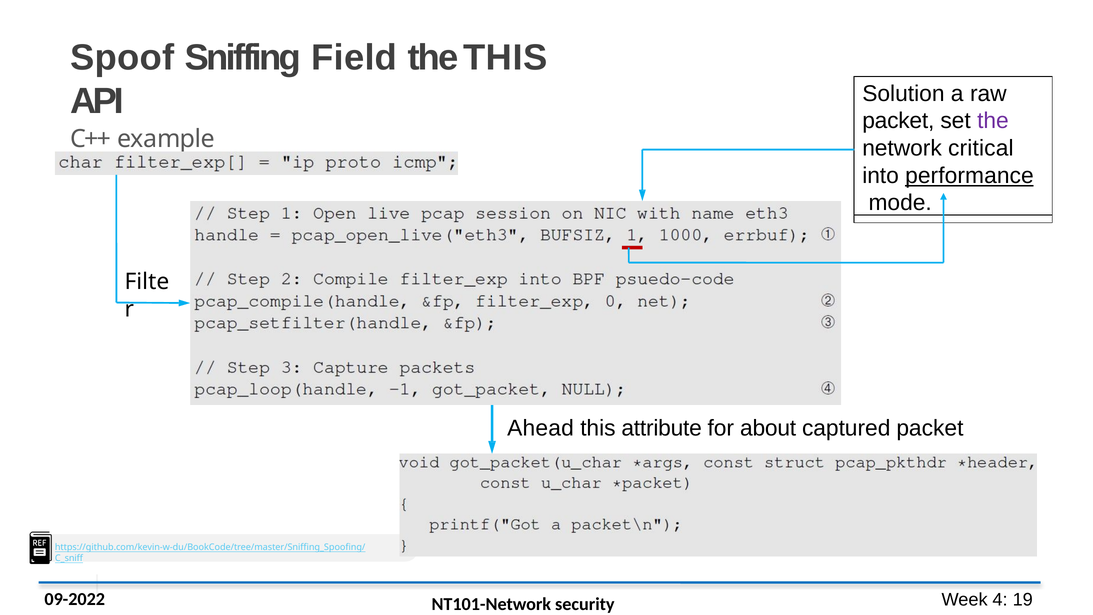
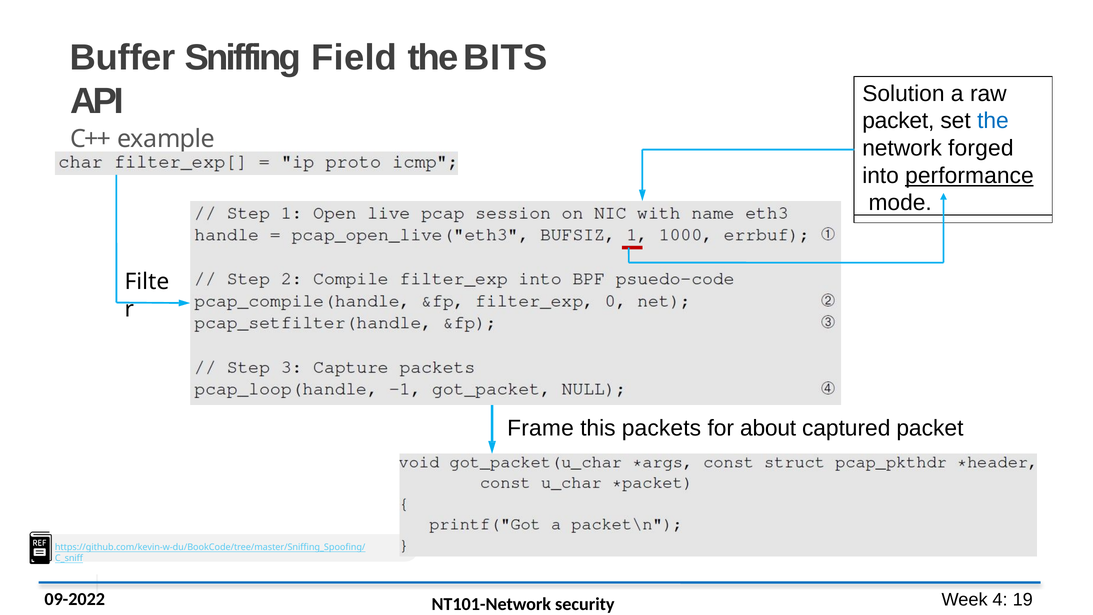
Spoof: Spoof -> Buffer (123, 58)
the THIS: THIS -> BITS (505, 58)
the colour: purple -> blue (993, 121)
critical: critical -> forged (981, 148)
Ahead: Ahead -> Frame (540, 428)
attribute: attribute -> packets (661, 428)
